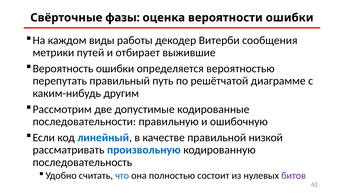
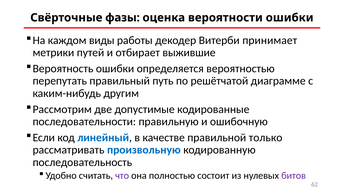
сообщения: сообщения -> принимает (270, 40)
низкой: низкой -> только (266, 138)
что colour: blue -> purple (122, 176)
